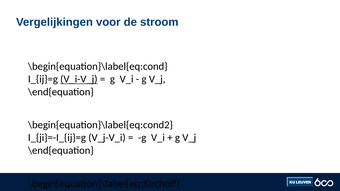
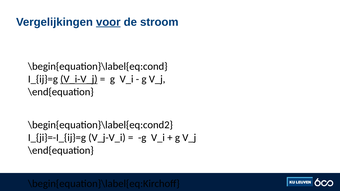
voor underline: none -> present (108, 22)
